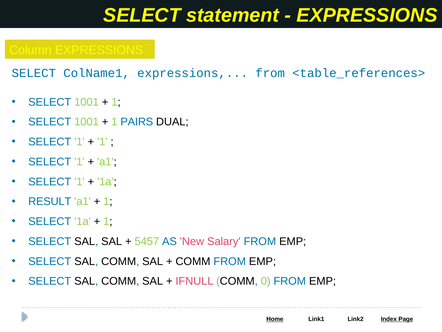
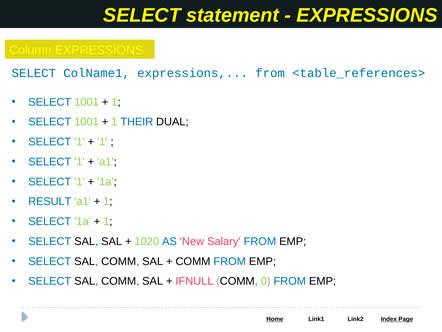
PAIRS: PAIRS -> THEIR (137, 122)
5457: 5457 -> 1020 (147, 241)
